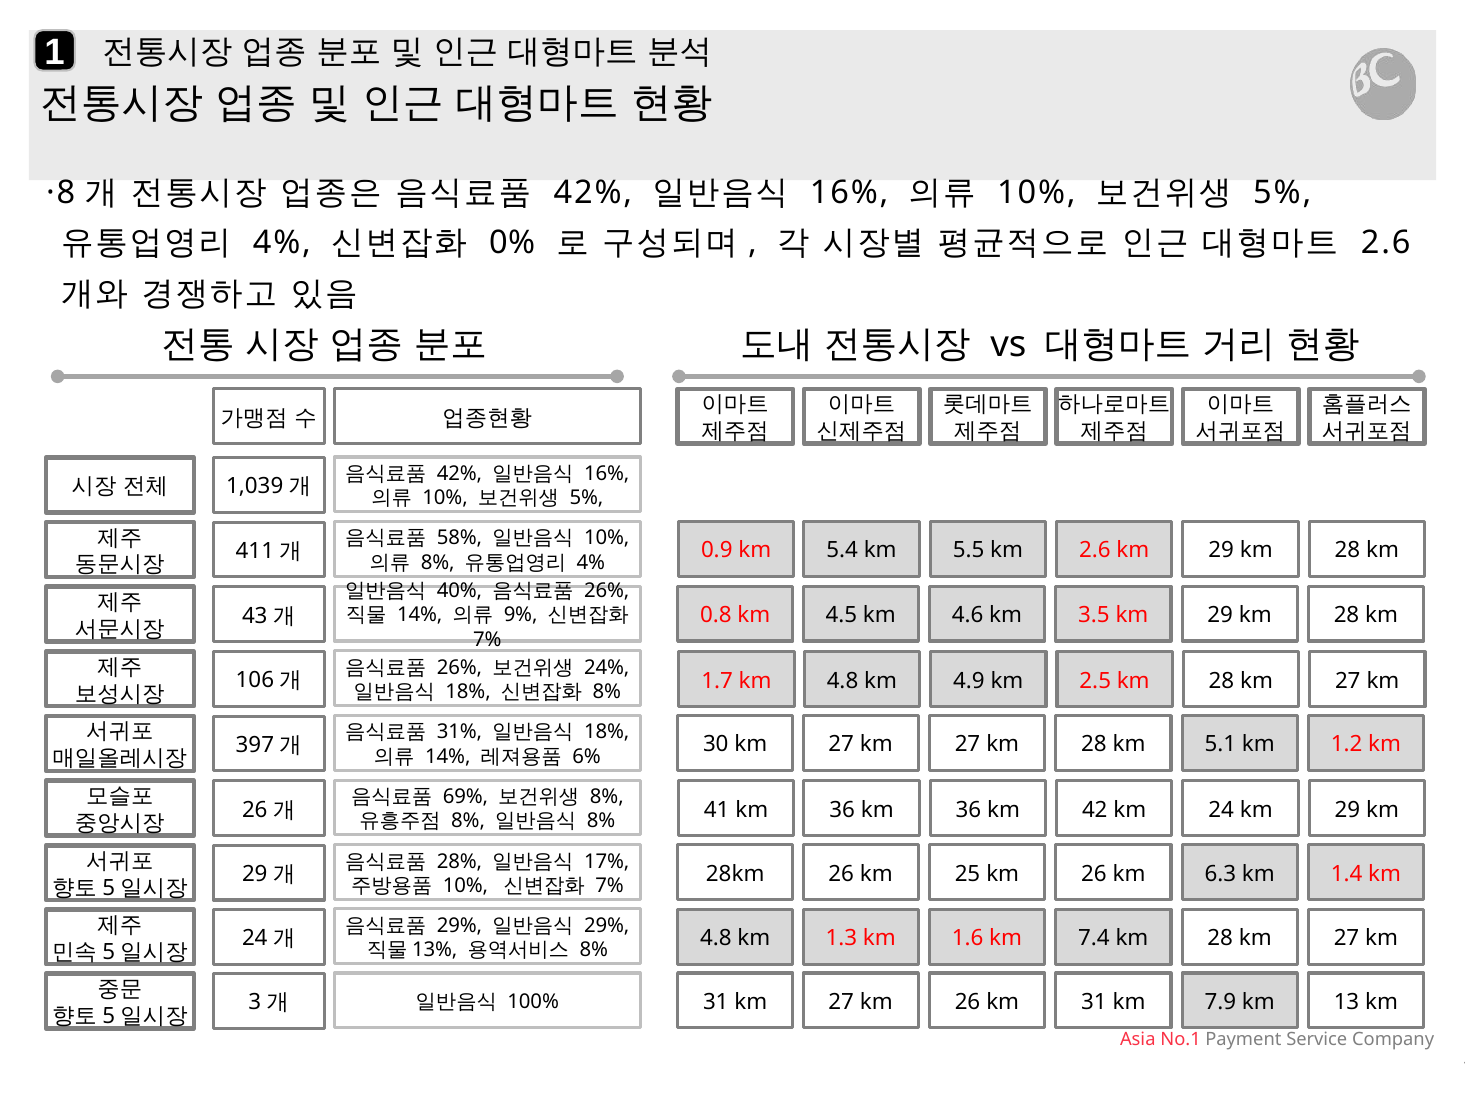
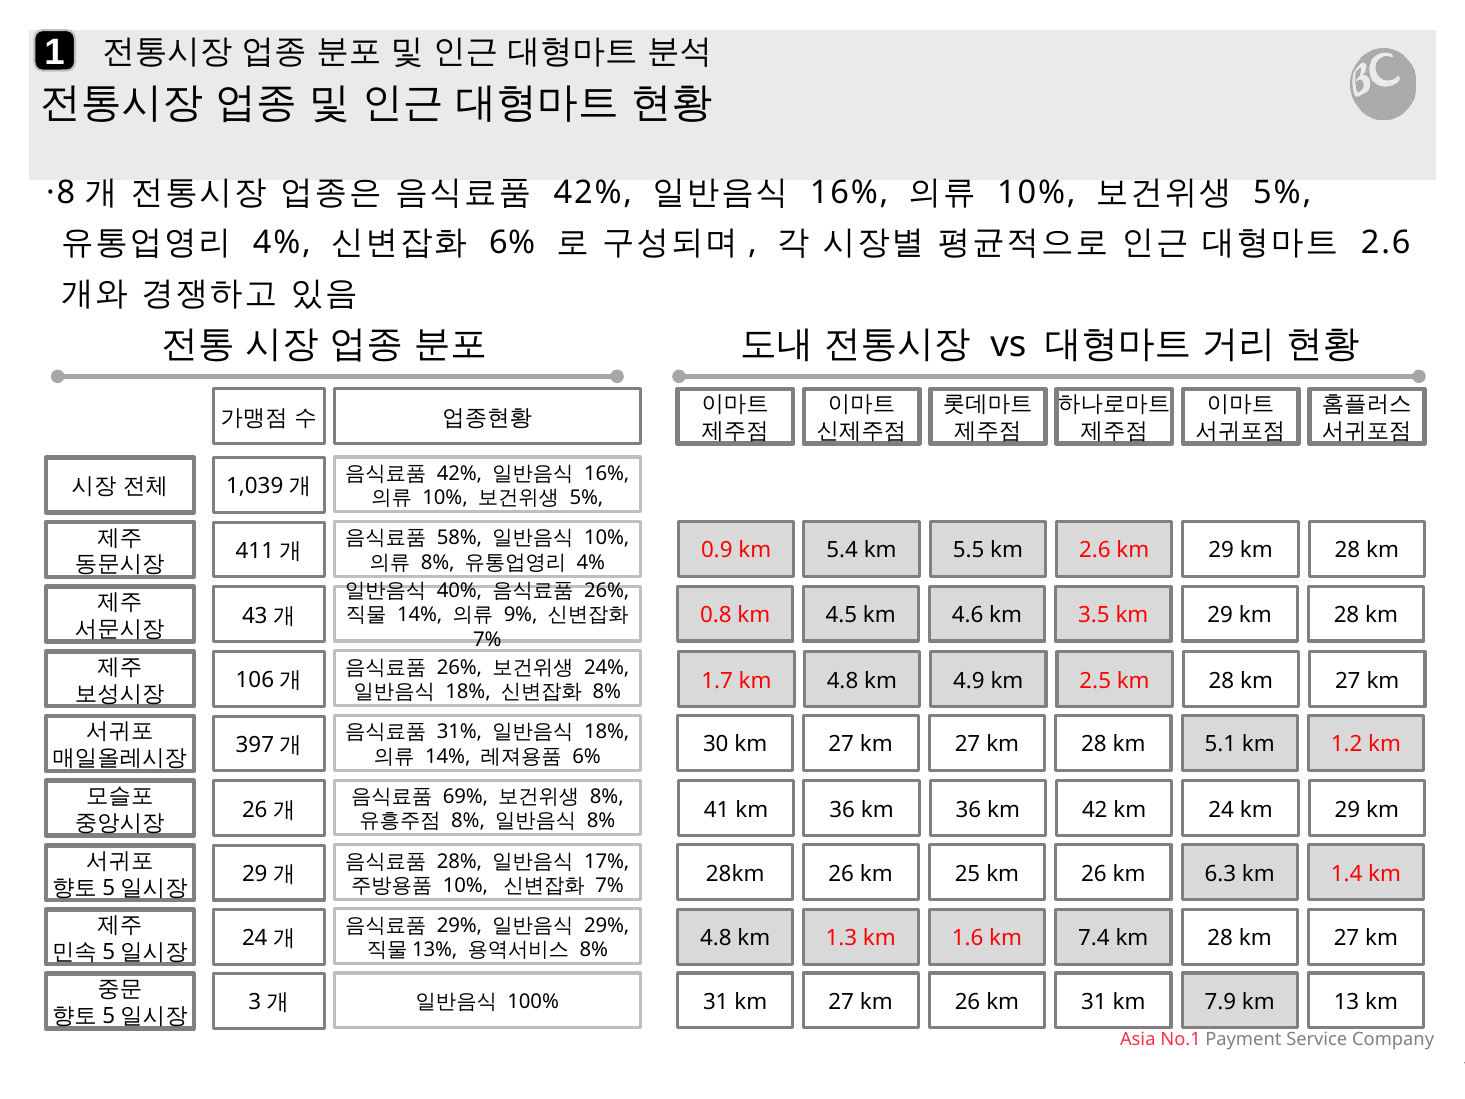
0%: 0% -> 6% (512, 243)
